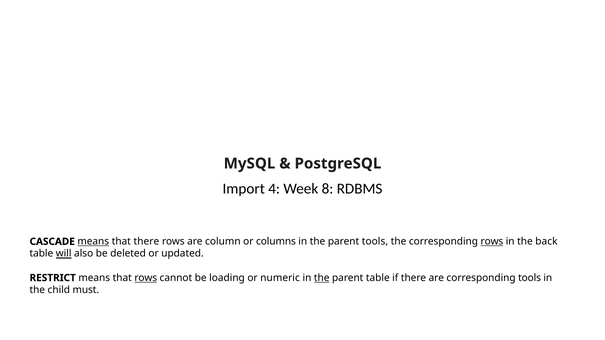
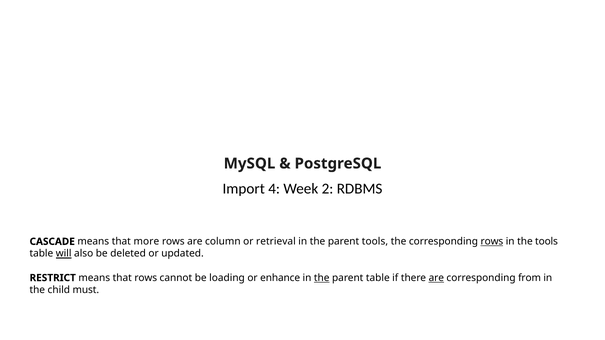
8: 8 -> 2 (328, 189)
means underline: present -> none (93, 242)
that there: there -> more (146, 242)
columns: columns -> retrieval (276, 242)
the back: back -> tools (547, 242)
rows underline: present -> none (146, 278)
numeric: numeric -> enhance (280, 278)
are underline: none -> present (436, 278)
corresponding tools: tools -> from (530, 278)
